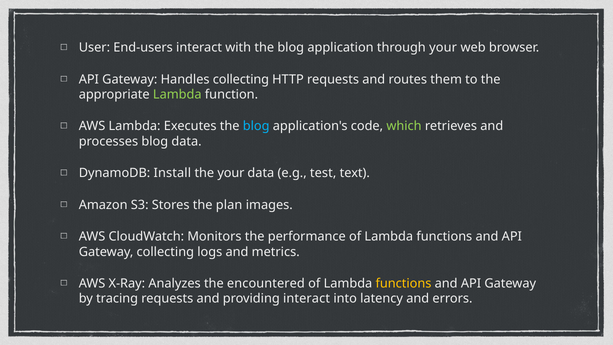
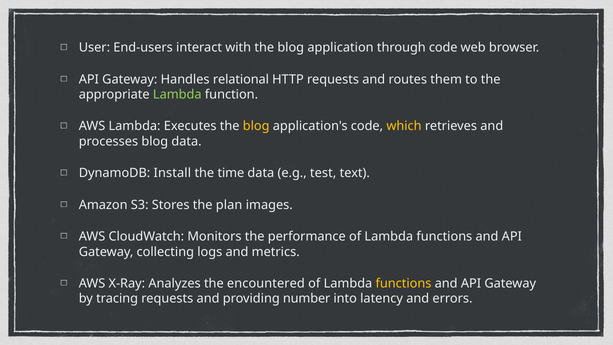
through your: your -> code (443, 48)
Handles collecting: collecting -> relational (241, 79)
blog colour: light blue -> yellow (256, 126)
which colour: light green -> yellow (404, 126)
the your: your -> time (231, 173)
providing interact: interact -> number (307, 299)
